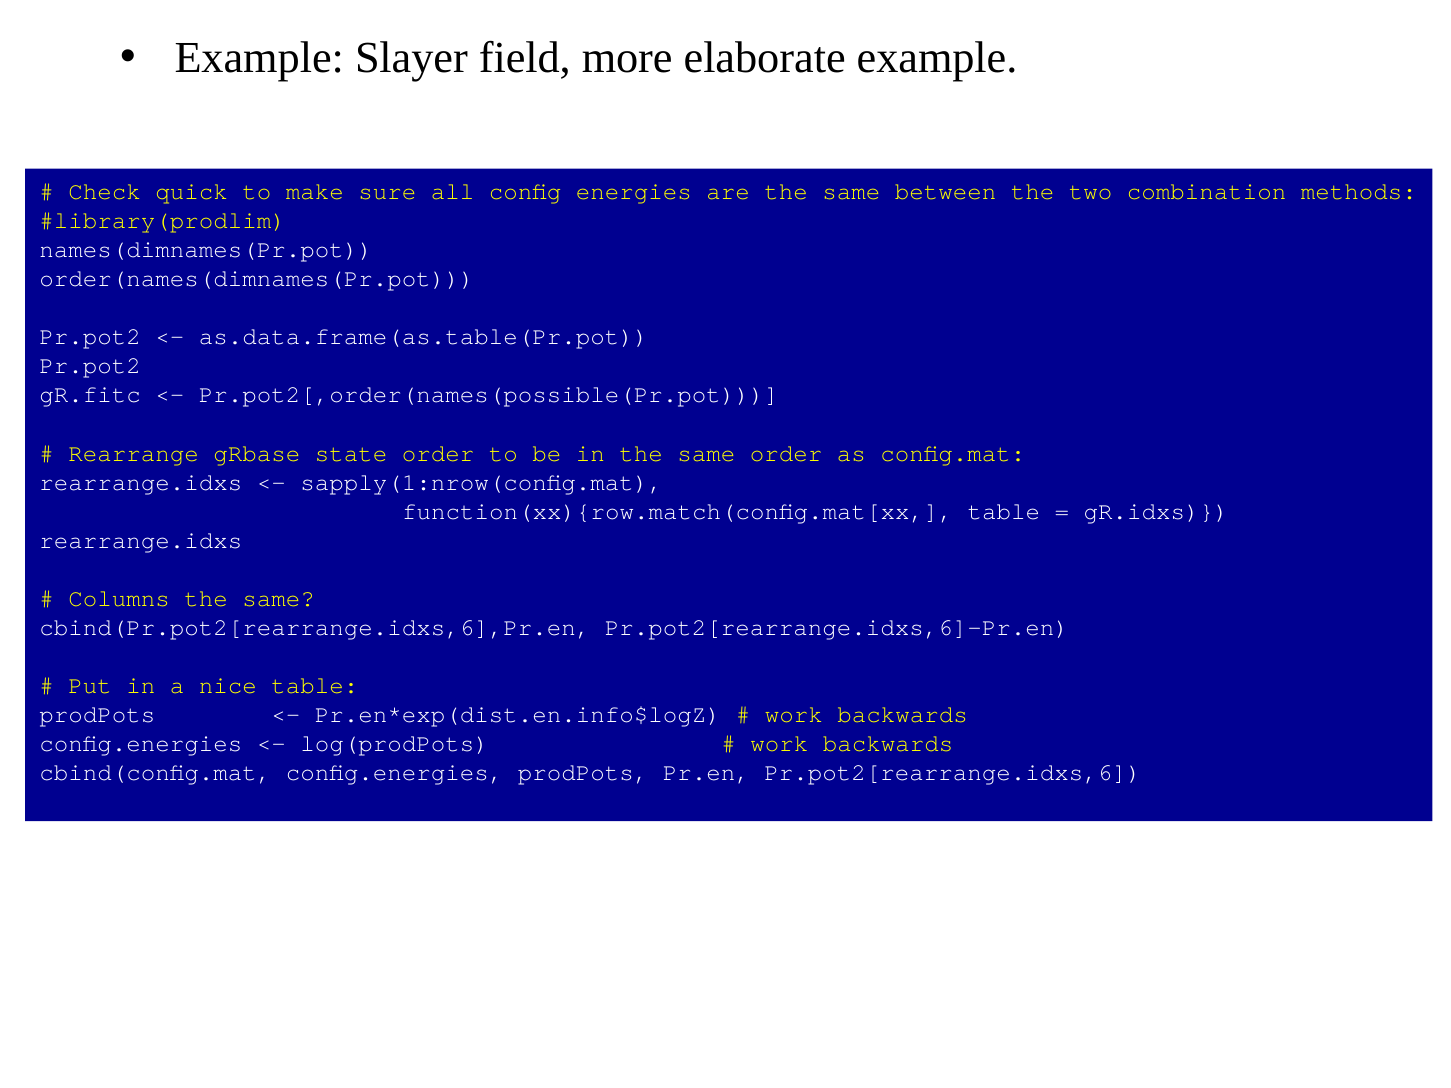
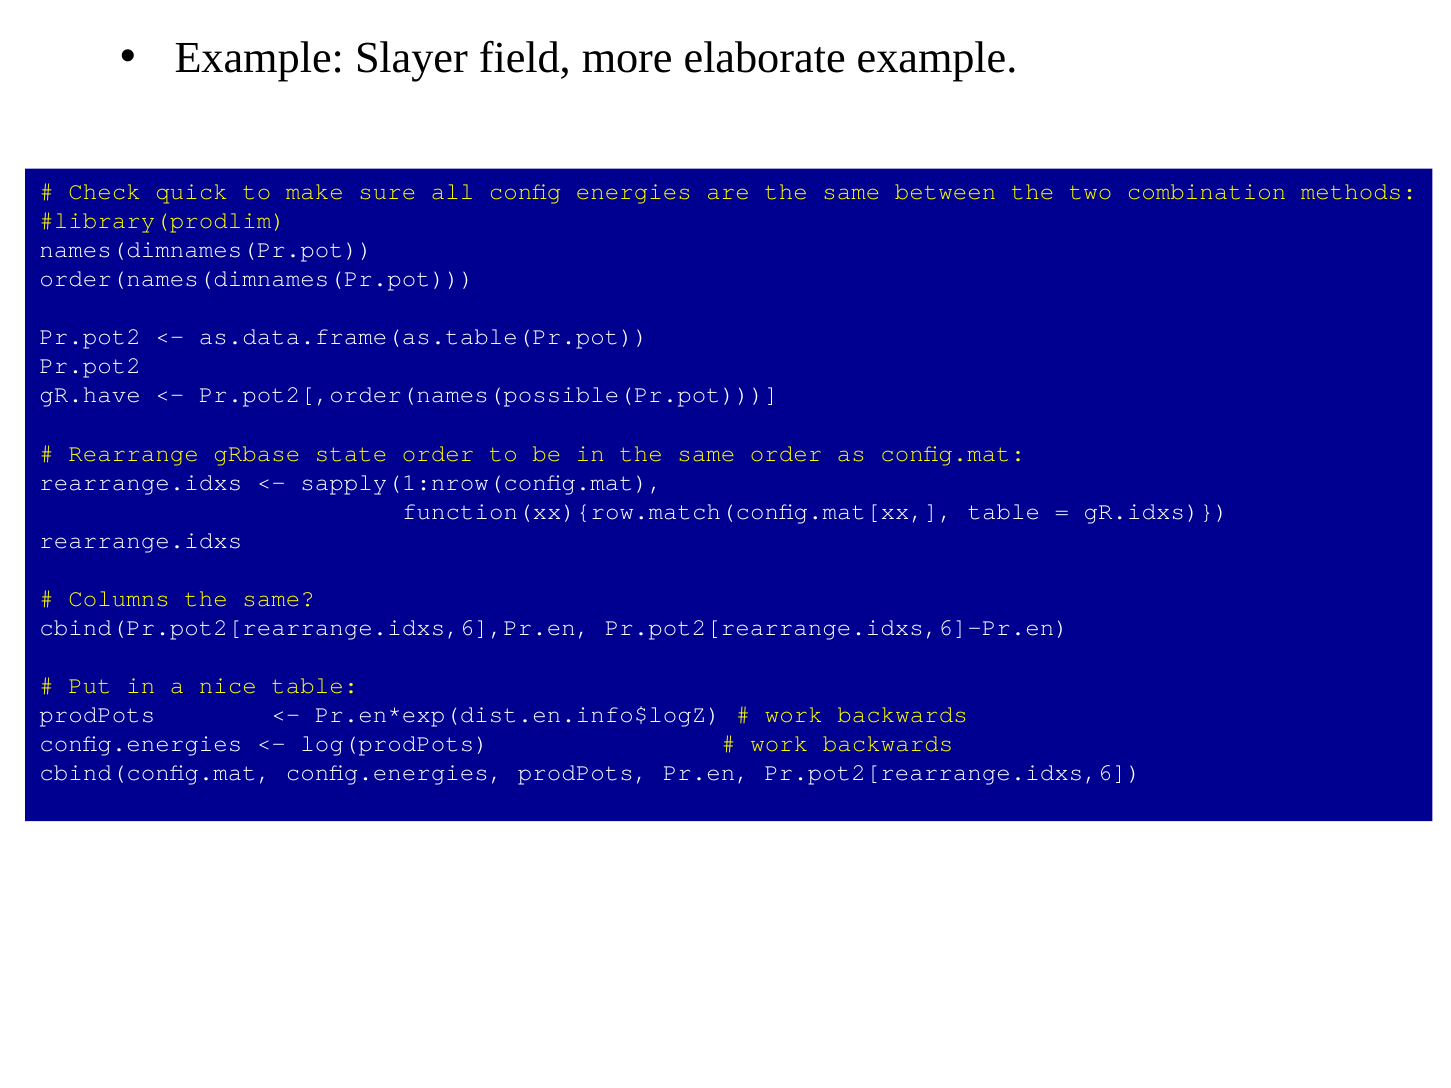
gR.fitc: gR.fitc -> gR.have (90, 395)
